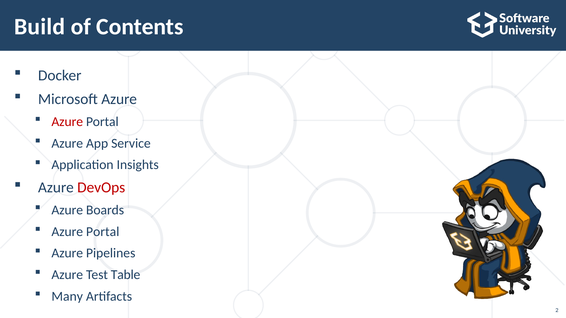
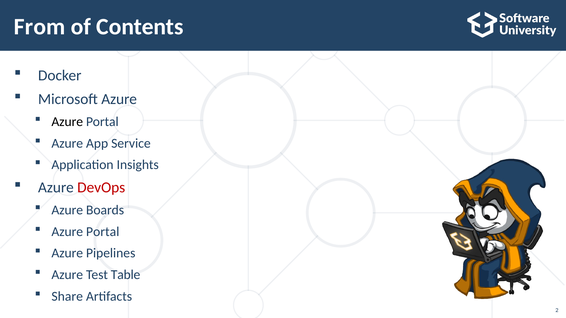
Build: Build -> From (40, 27)
Azure colour: red -> black (67, 122)
Many: Many -> Share (67, 297)
